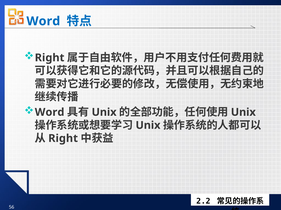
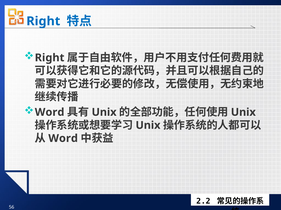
Word: Word -> Right (43, 21)
Right: Right -> Word (63, 139)
